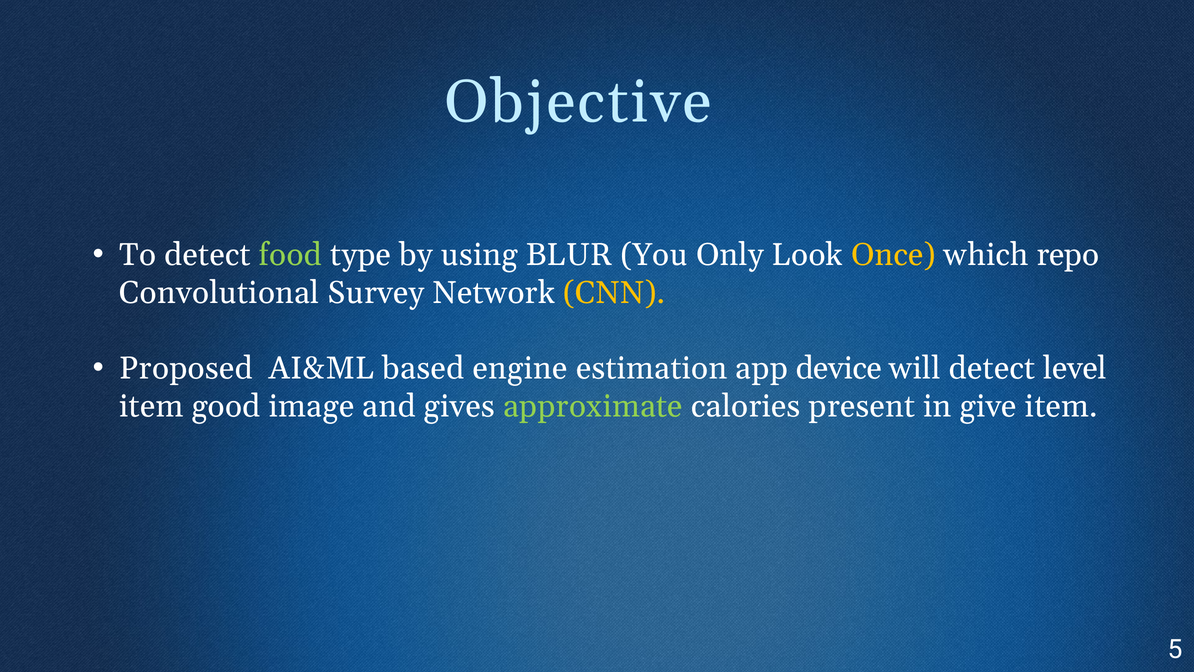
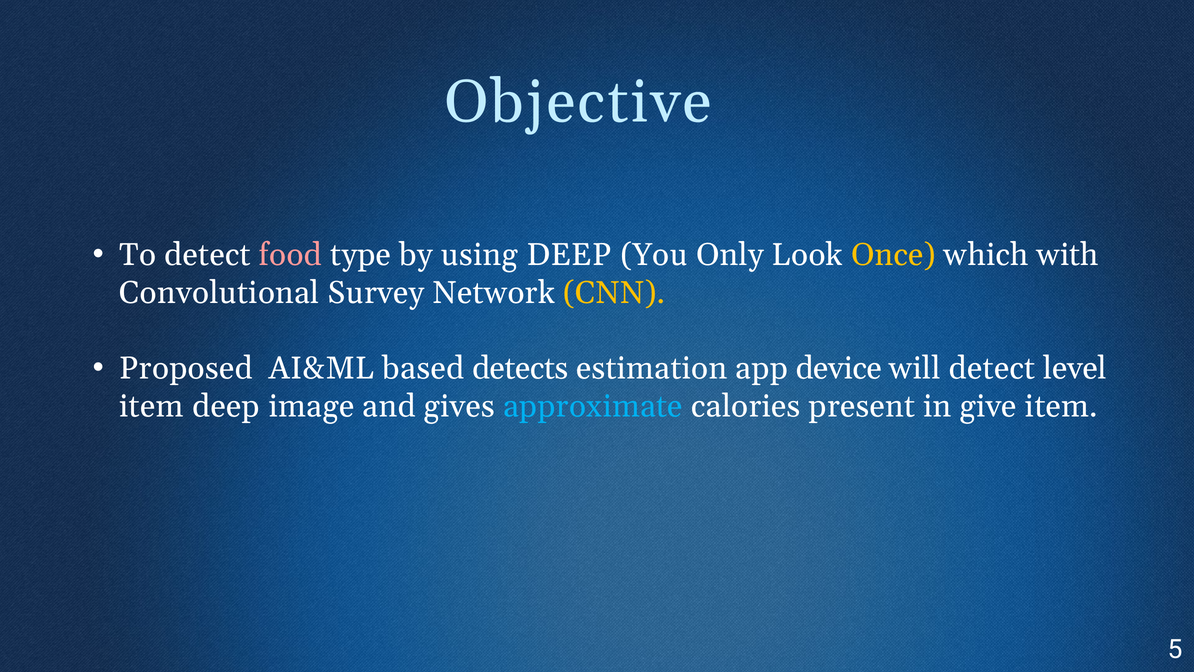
food colour: light green -> pink (290, 255)
using BLUR: BLUR -> DEEP (569, 255)
repo: repo -> with (1068, 255)
engine: engine -> detects (520, 368)
item good: good -> deep (226, 406)
approximate colour: light green -> light blue (593, 406)
